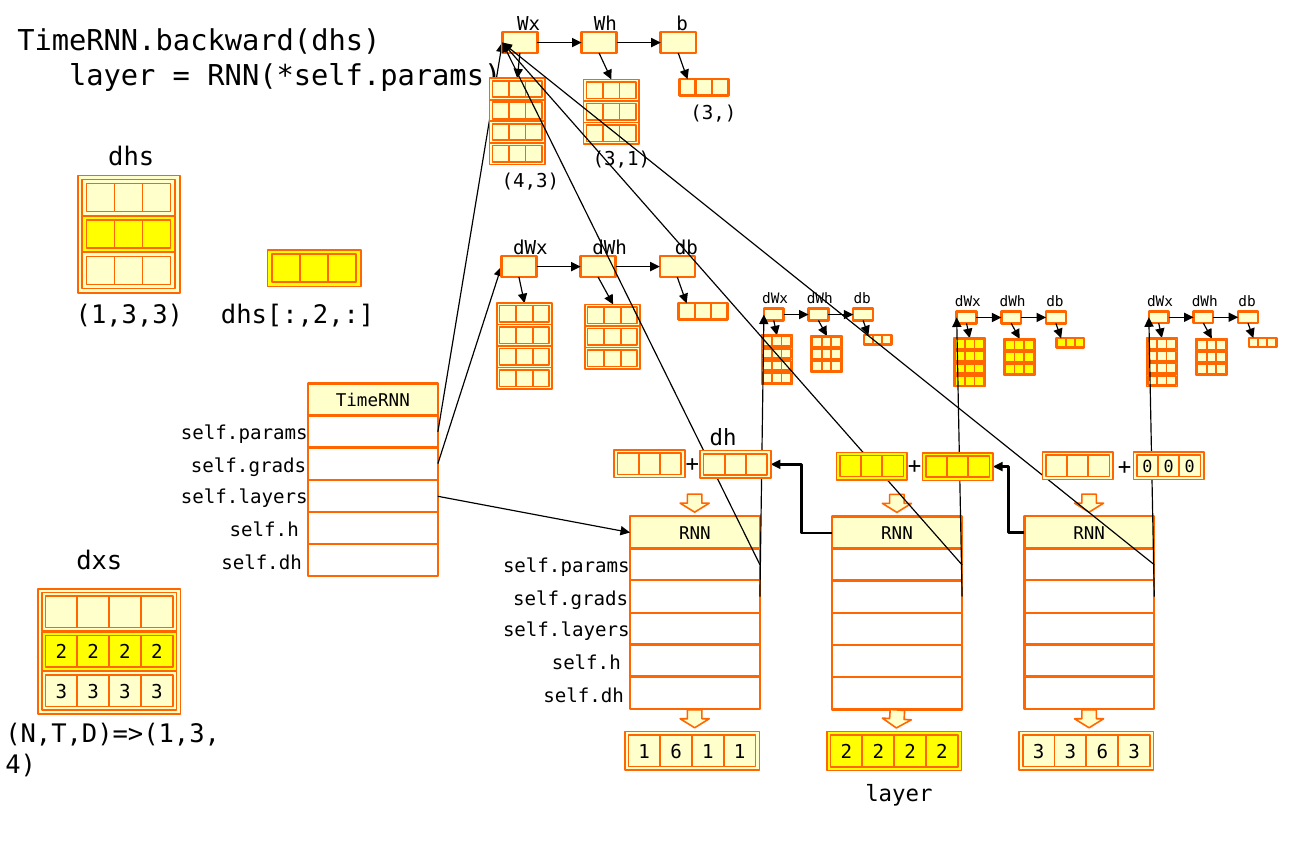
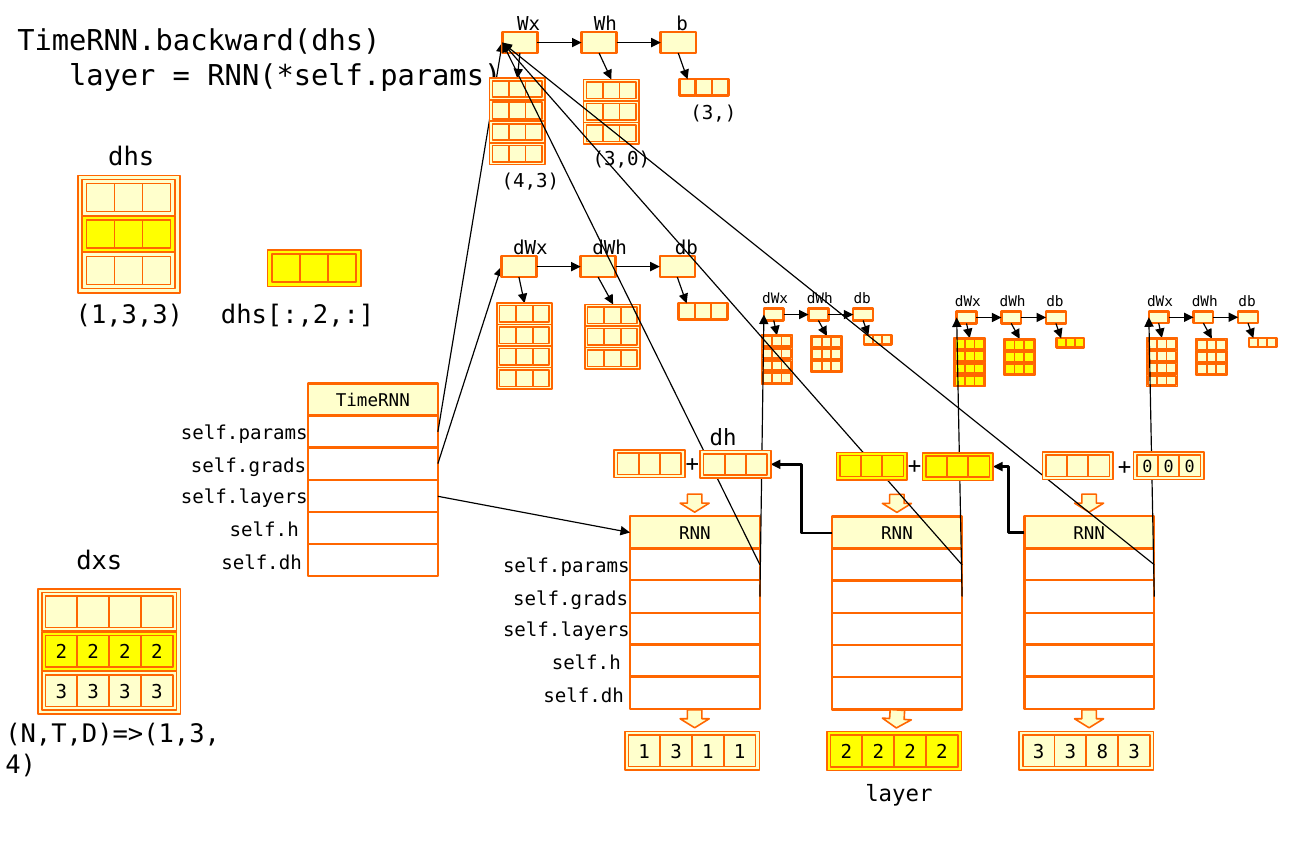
3,1: 3,1 -> 3,0 (621, 159)
1 6: 6 -> 3 (676, 752)
3 6: 6 -> 8 (1102, 752)
